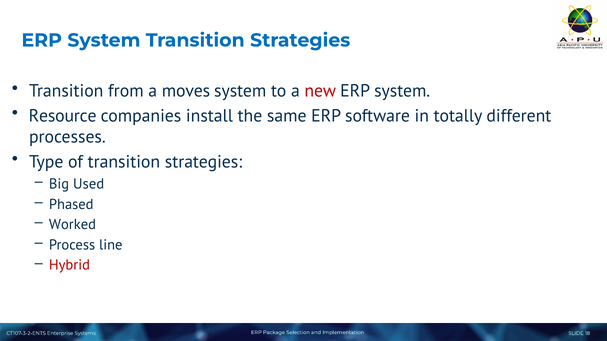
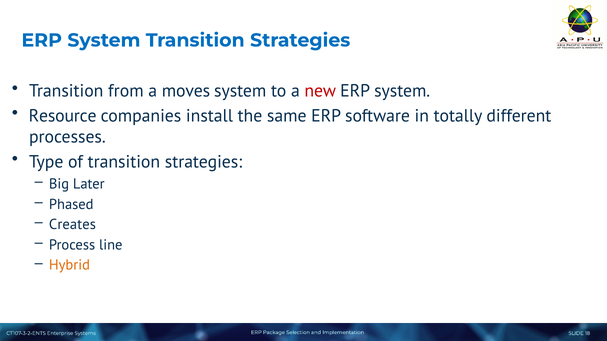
Used: Used -> Later (89, 184)
Worked: Worked -> Creates (72, 225)
Hybrid colour: red -> orange (69, 266)
